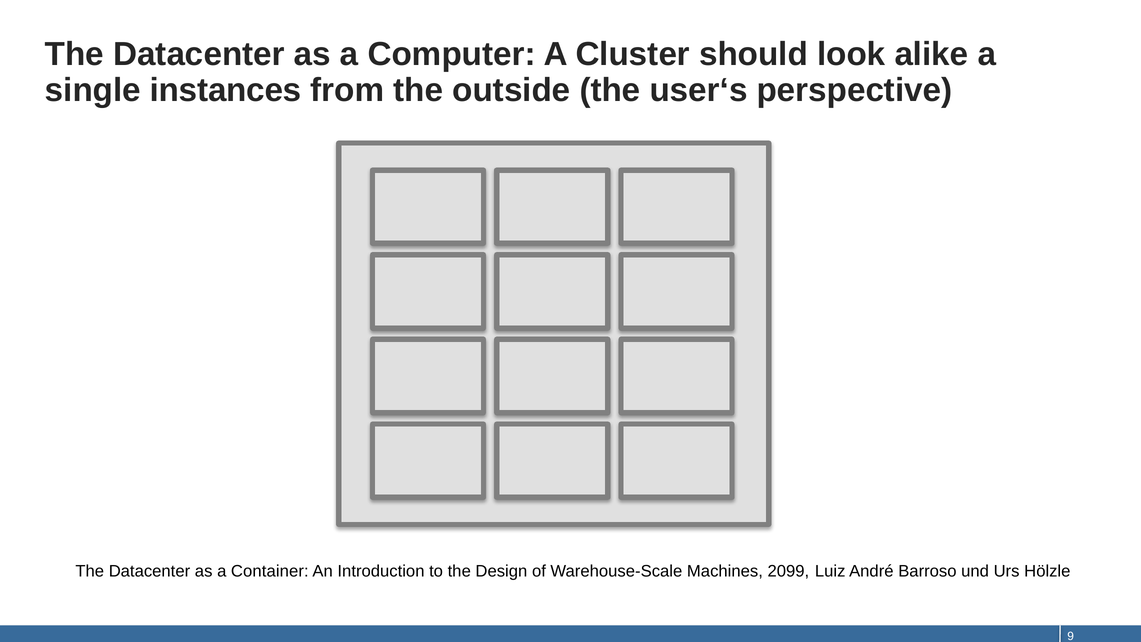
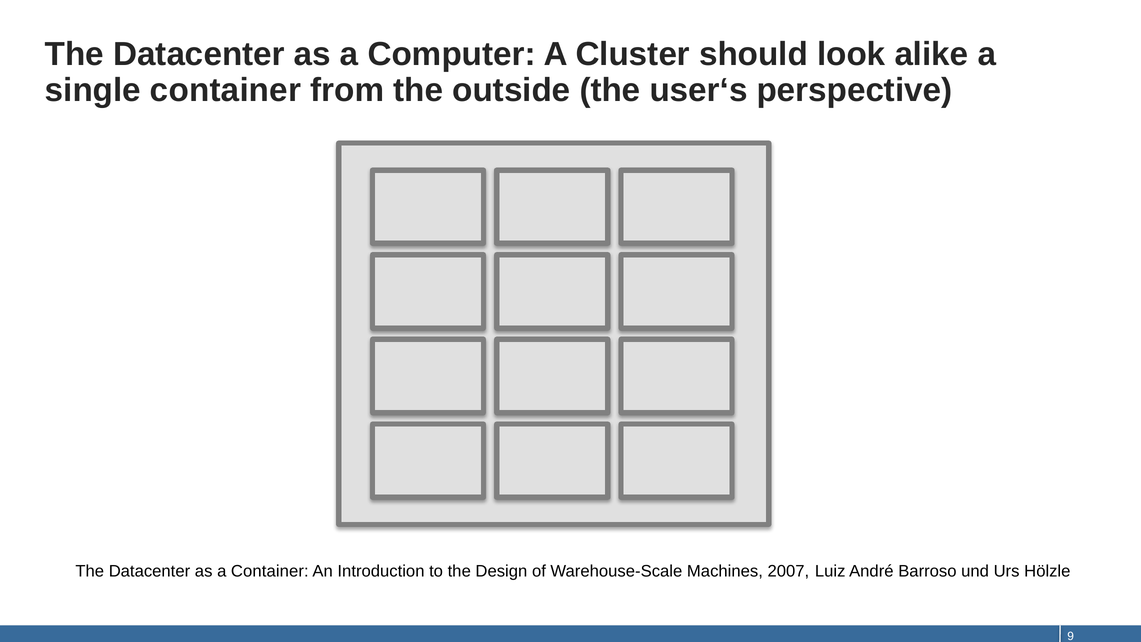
single instances: instances -> container (225, 90)
2099: 2099 -> 2007 (788, 571)
